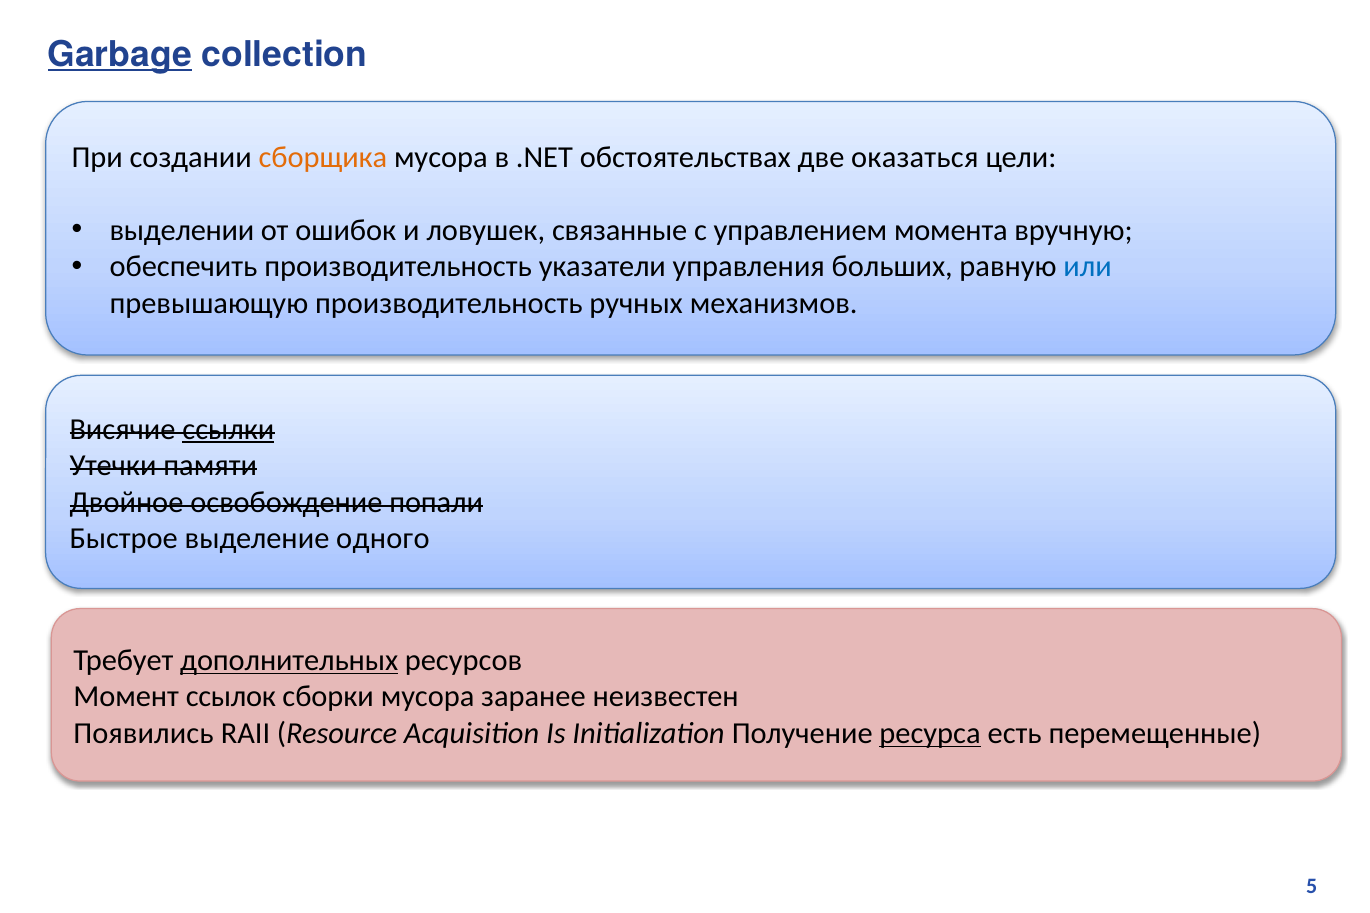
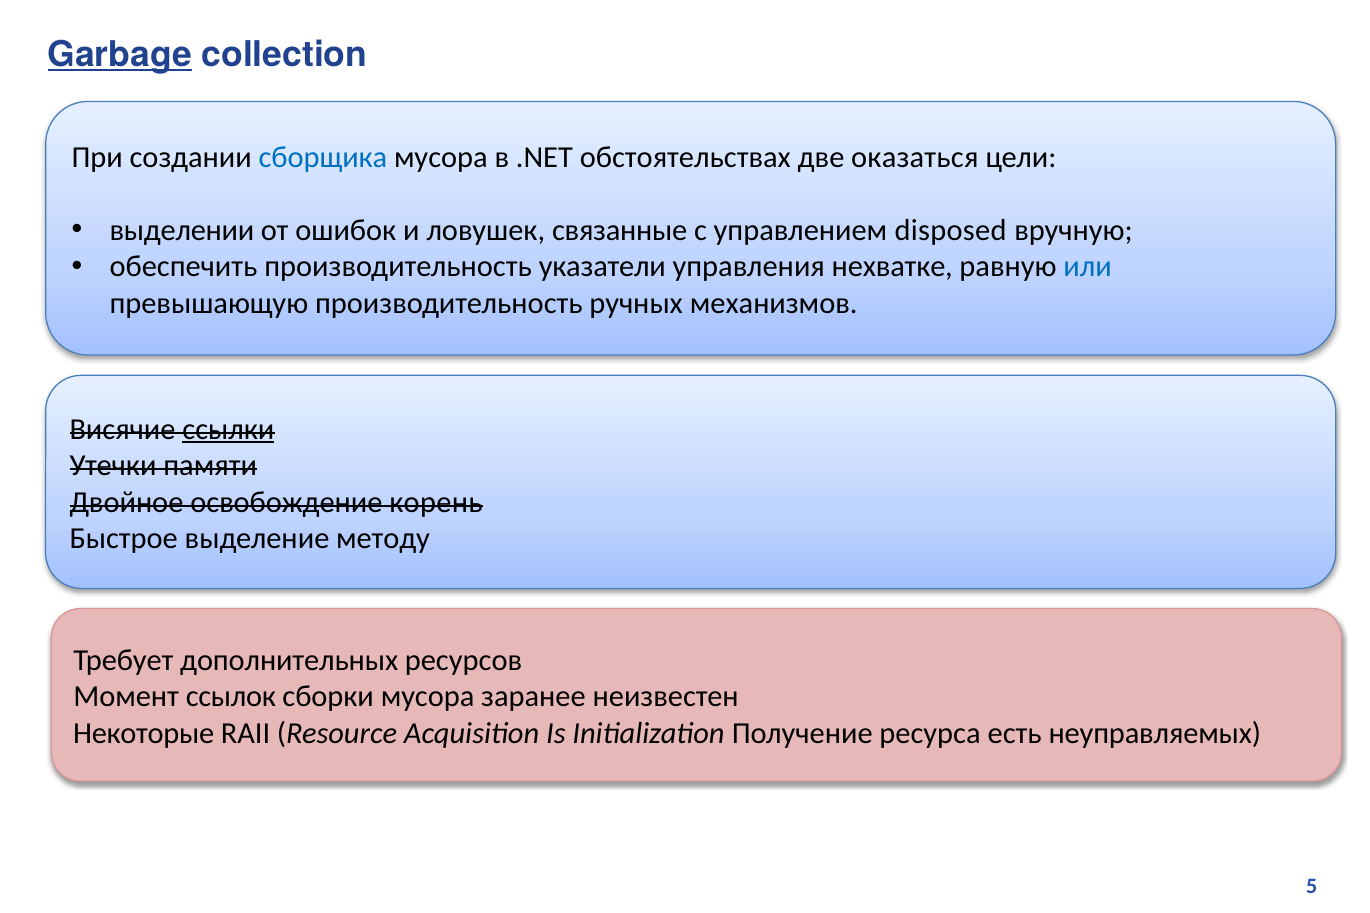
сборщика colour: orange -> blue (323, 157)
момента: момента -> disposed (951, 230)
больших: больших -> нехватке (892, 267)
попали: попали -> корень (436, 502)
одного: одного -> методу (383, 539)
дополнительных underline: present -> none (289, 661)
Появились: Появились -> Некоторые (144, 734)
ресурса underline: present -> none (930, 734)
перемещенные: перемещенные -> неуправляемых (1155, 734)
